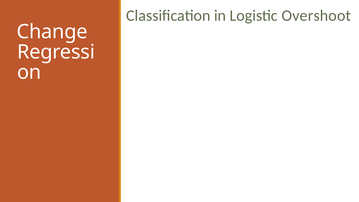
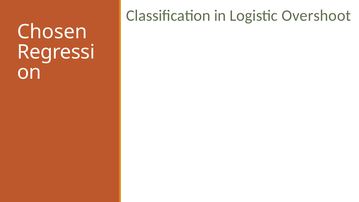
Change: Change -> Chosen (52, 32)
